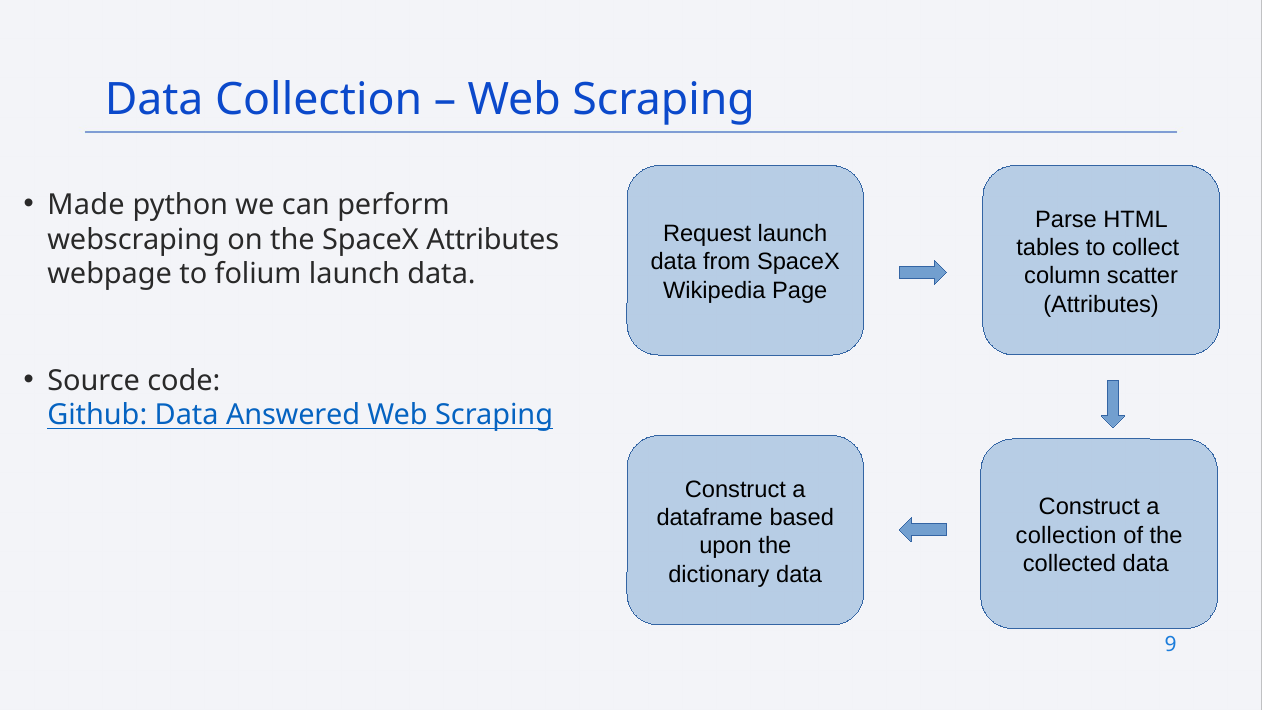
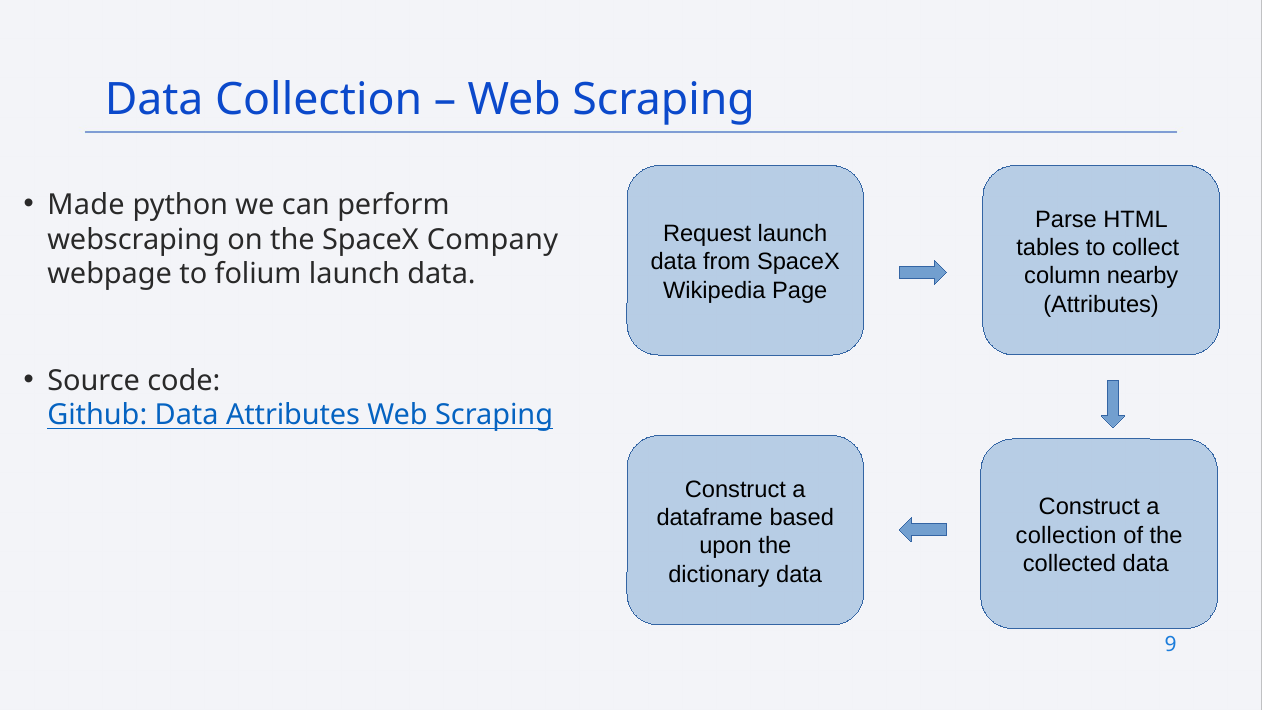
SpaceX Attributes: Attributes -> Company (492, 240)
scatter: scatter -> nearby (1143, 276)
Data Answered: Answered -> Attributes (293, 415)
